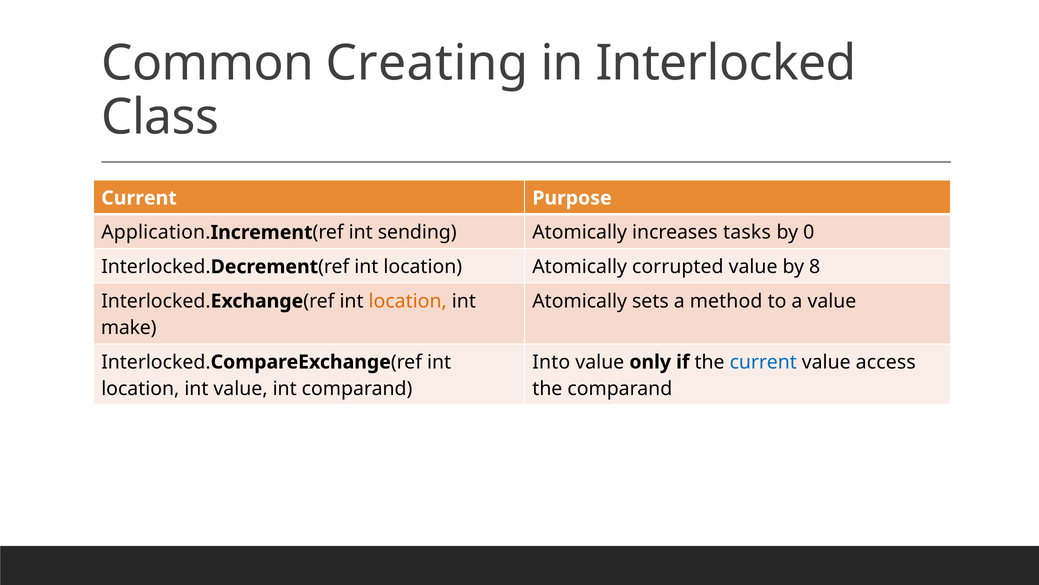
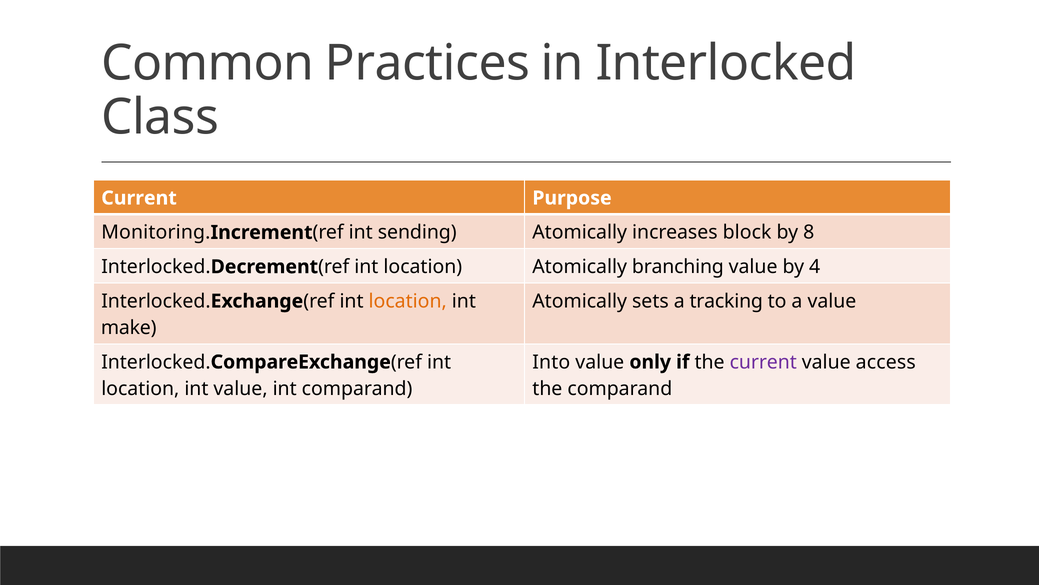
Creating: Creating -> Practices (428, 63)
Application: Application -> Monitoring (156, 232)
tasks: tasks -> block (747, 232)
0: 0 -> 8 (809, 232)
corrupted: corrupted -> branching (678, 267)
8: 8 -> 4 (815, 267)
method: method -> tracking (726, 301)
current colour: blue -> purple (763, 362)
